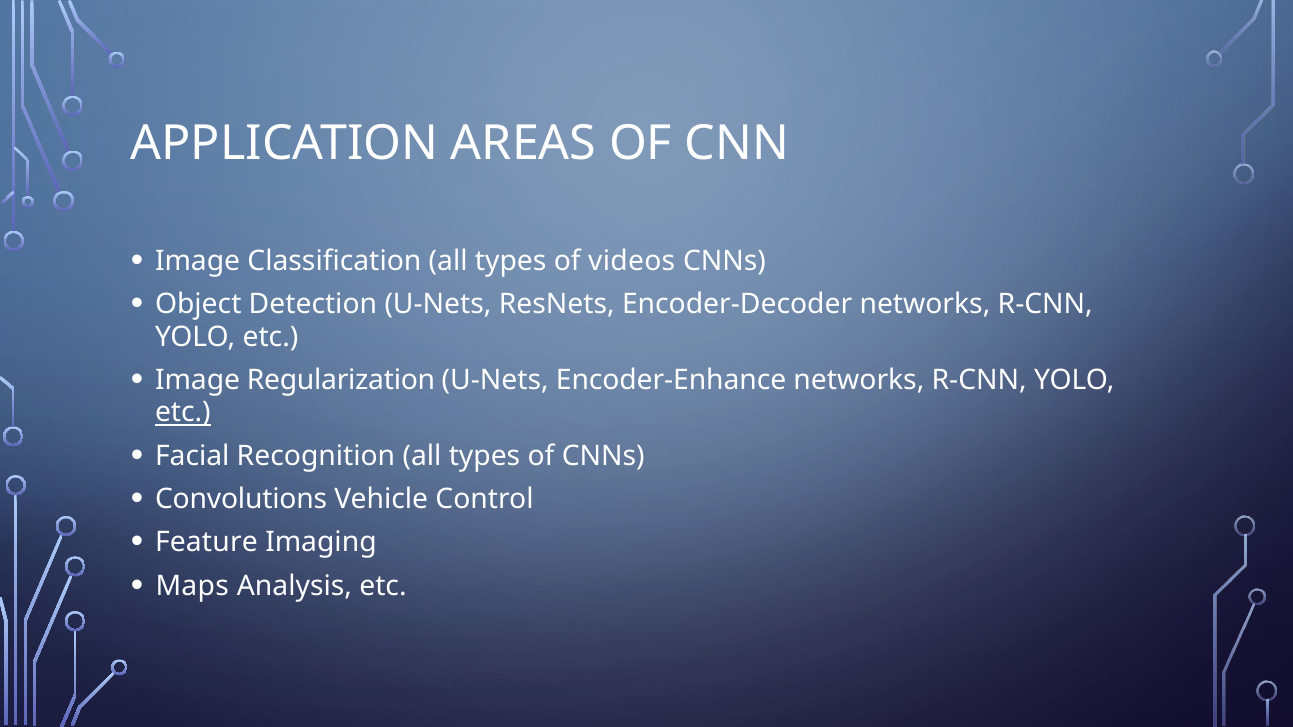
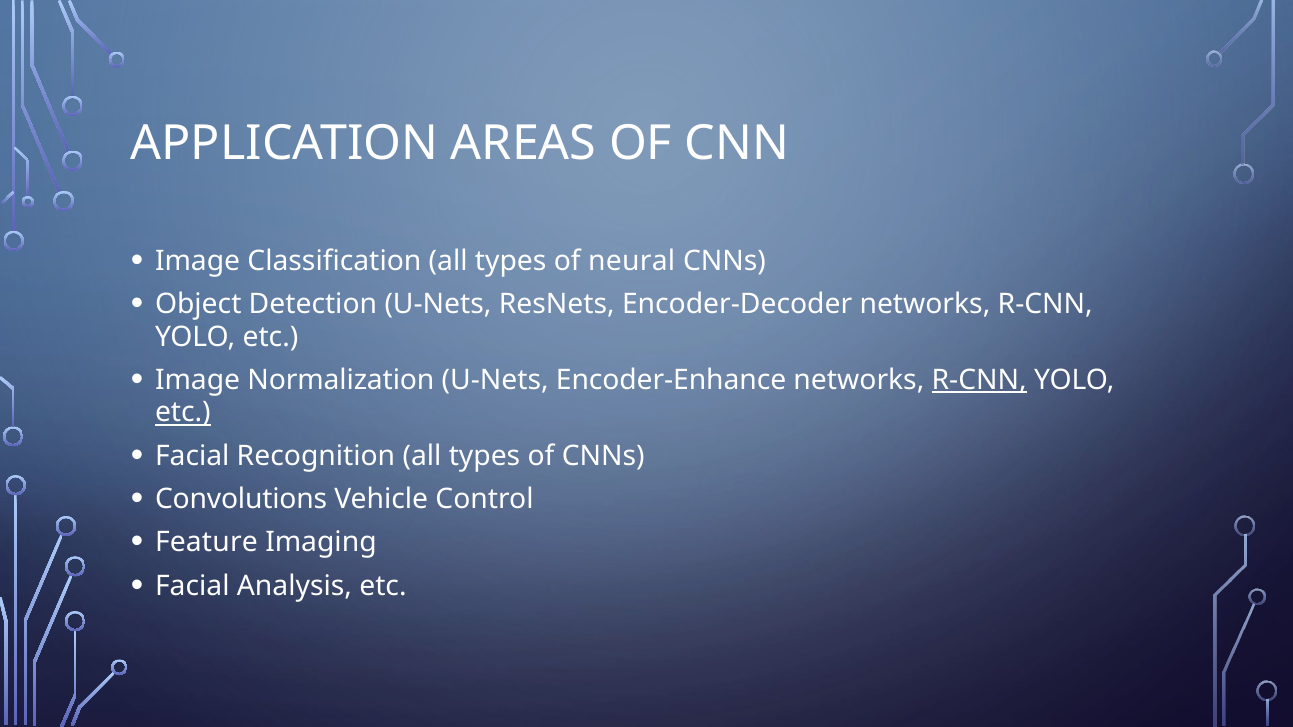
videos: videos -> neural (632, 261)
Regularization: Regularization -> Normalization (341, 380)
R-CNN underline: none -> present (979, 380)
Maps: Maps -> Facial (192, 586)
